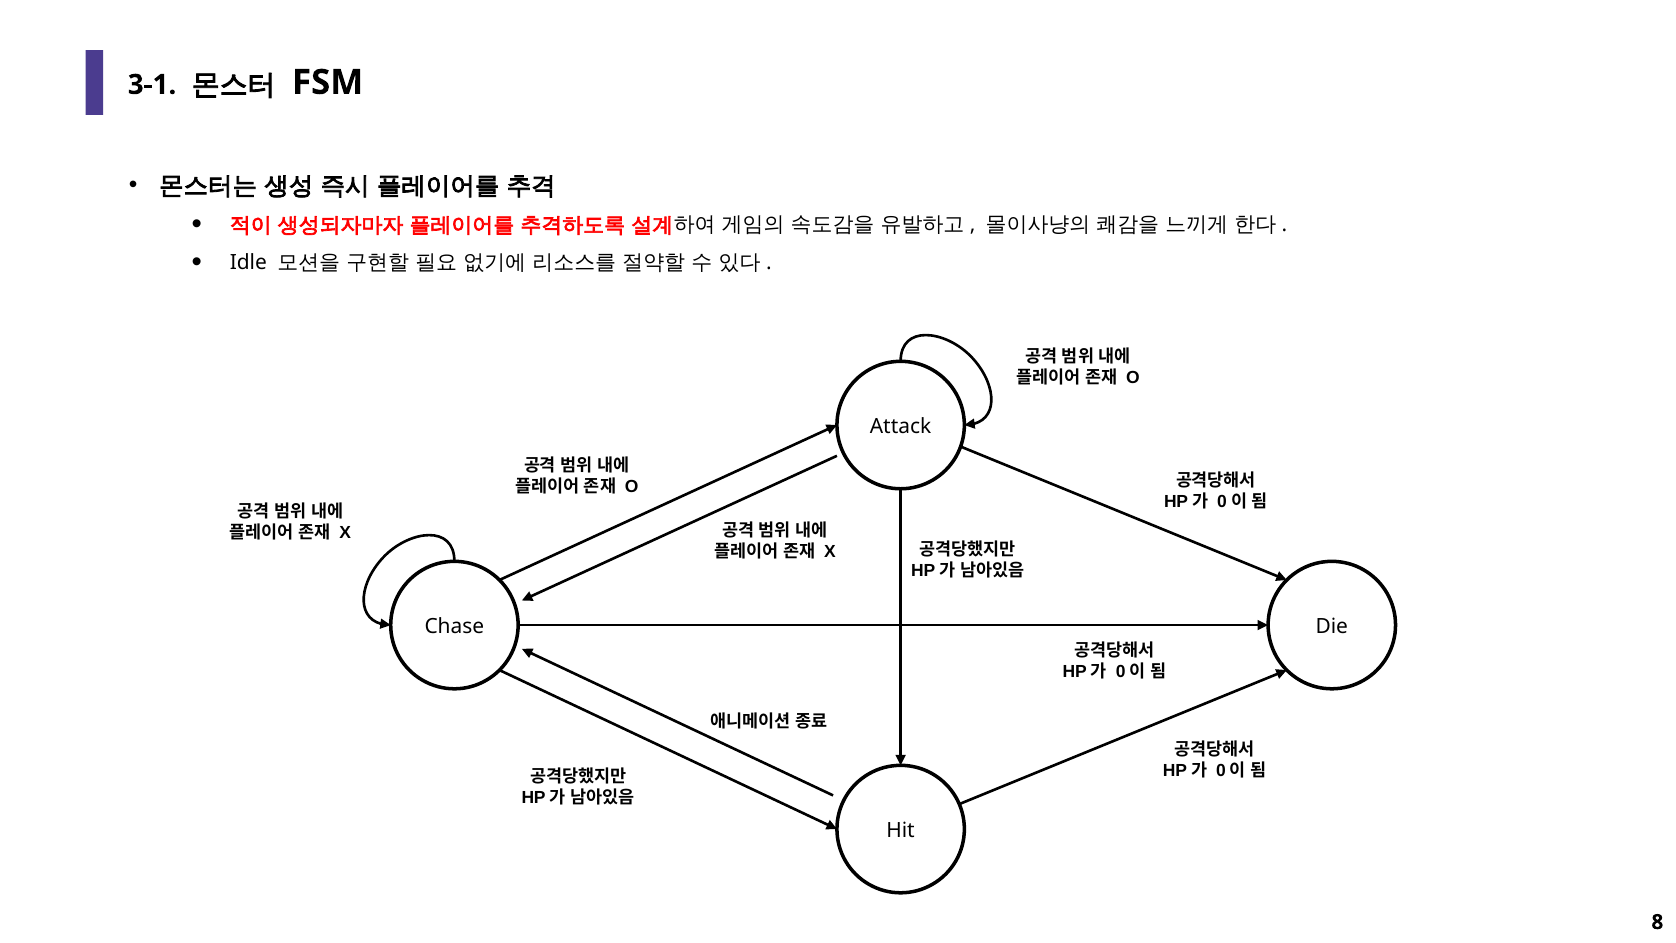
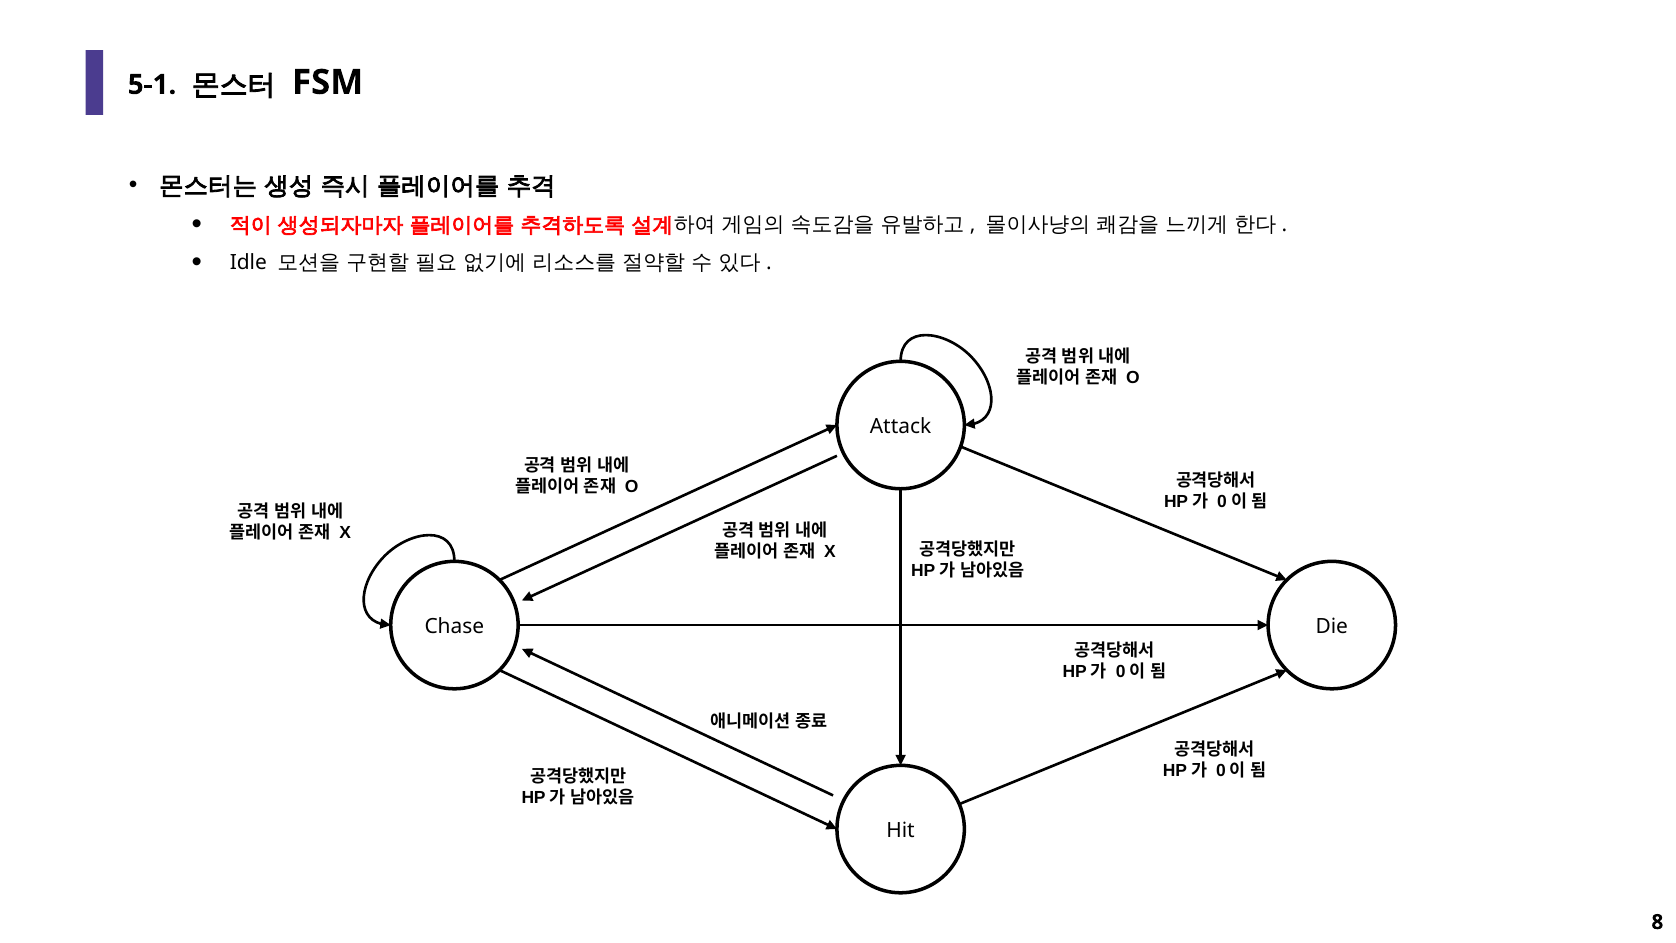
3-1: 3-1 -> 5-1 (152, 85)
